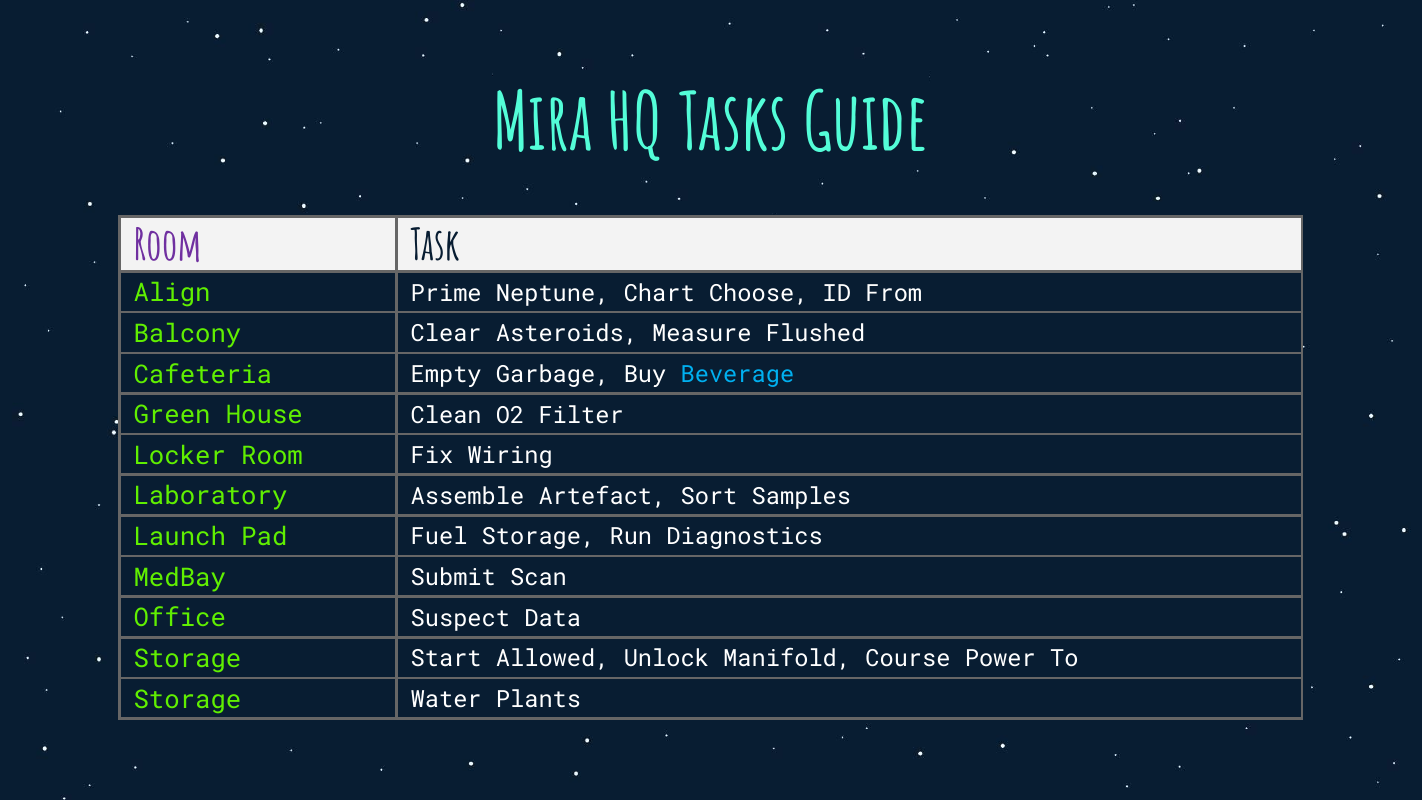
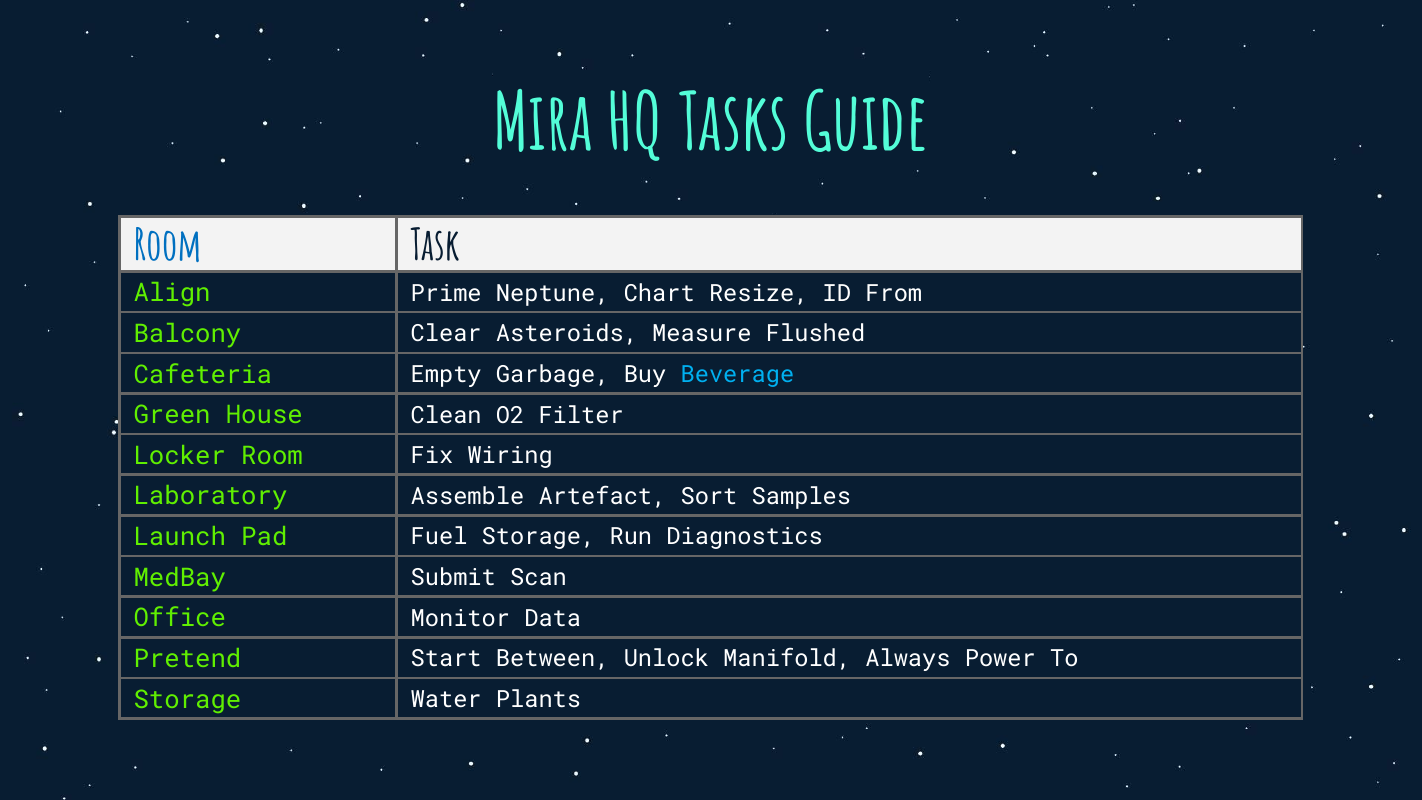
Room colour: purple -> blue (168, 246)
Choose: Choose -> Resize (759, 293)
Suspect: Suspect -> Monitor (460, 618)
Storage: Storage -> Pretend (188, 659)
Allowed: Allowed -> Between (553, 659)
Course: Course -> Always (908, 659)
